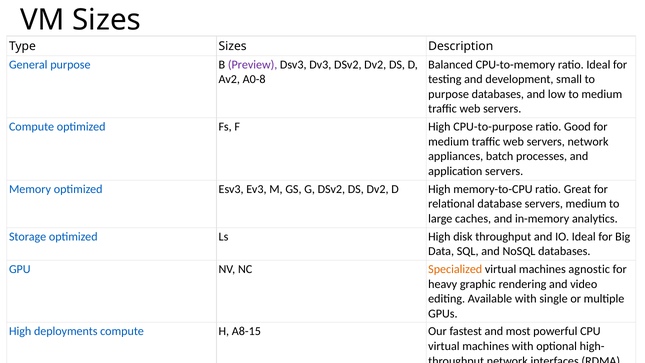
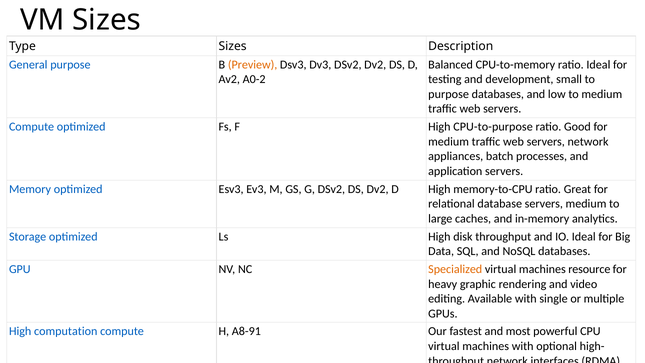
Preview colour: purple -> orange (253, 65)
A0-8: A0-8 -> A0-2 (254, 79)
agnostic: agnostic -> resource (589, 269)
deployments: deployments -> computation (66, 331)
A8-15: A8-15 -> A8-91 (246, 331)
